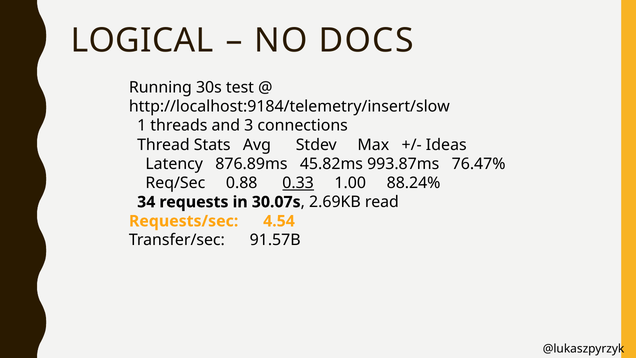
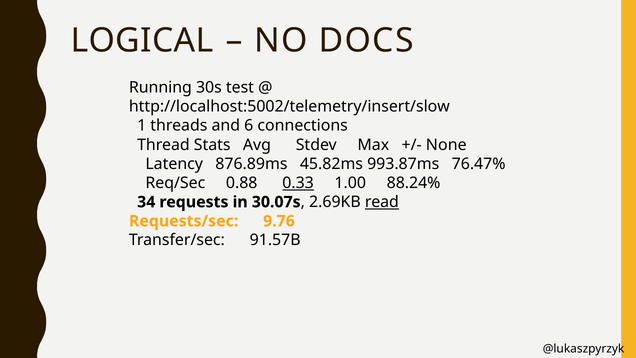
http://localhost:9184/telemetry/insert/slow: http://localhost:9184/telemetry/insert/slow -> http://localhost:5002/telemetry/insert/slow (289, 106)
3: 3 -> 6 (249, 126)
Ideas: Ideas -> None (446, 145)
read underline: none -> present (382, 202)
4.54: 4.54 -> 9.76 (279, 221)
